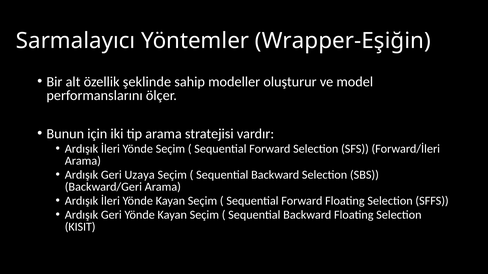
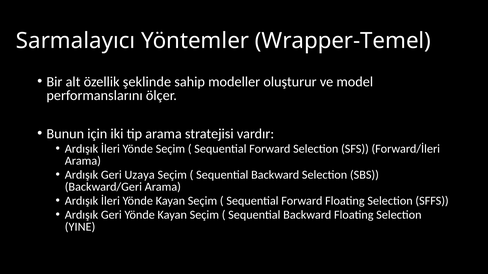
Wrapper-Eşiğin: Wrapper-Eşiğin -> Wrapper-Temel (343, 41)
KISIT: KISIT -> YINE (80, 227)
